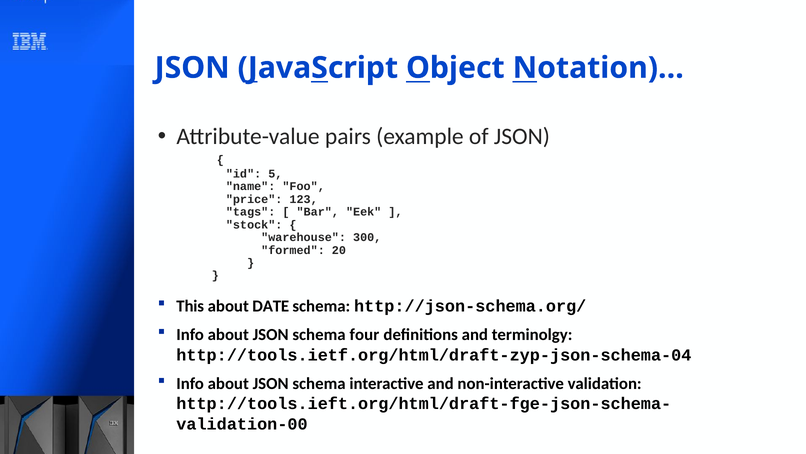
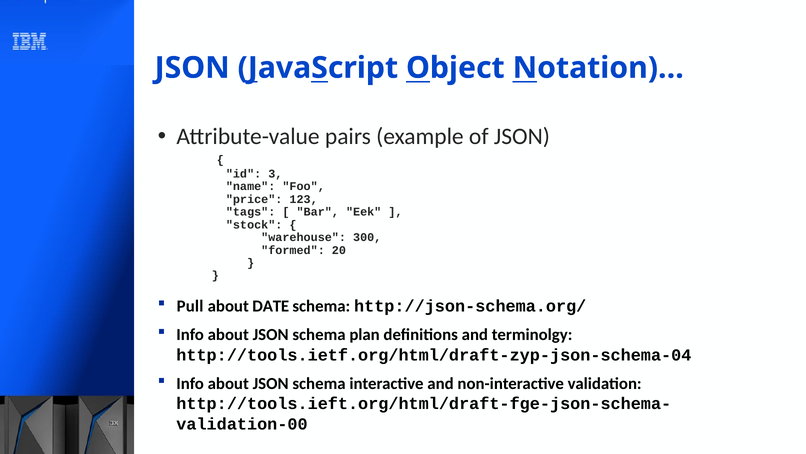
5: 5 -> 3 (275, 174)
This: This -> Pull (190, 306)
four: four -> plan (365, 334)
